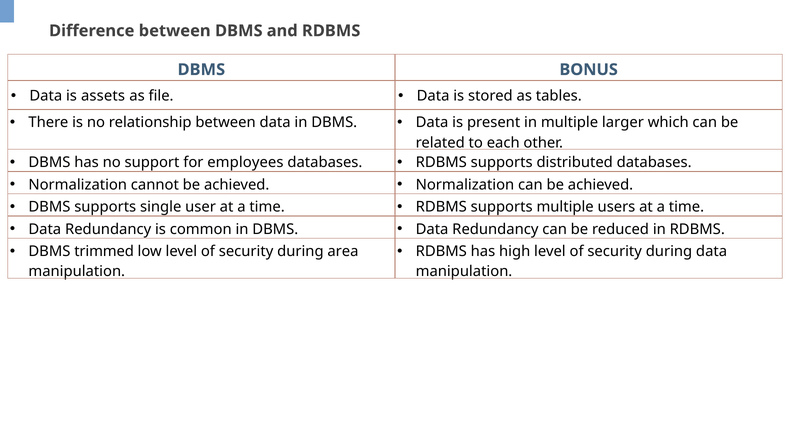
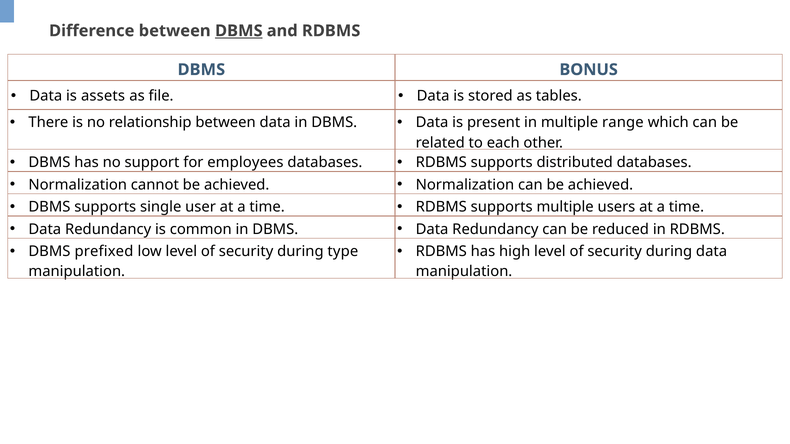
DBMS underline: none -> present (239, 31)
larger: larger -> range (623, 123)
trimmed: trimmed -> prefixed (104, 252)
area: area -> type (343, 252)
